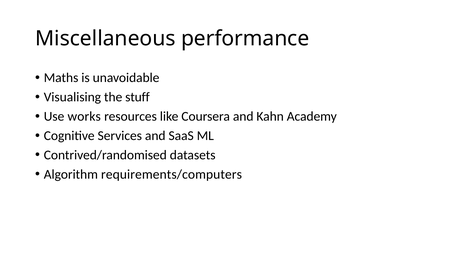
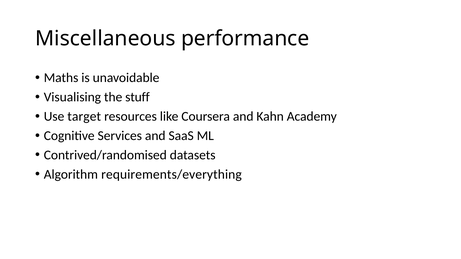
works: works -> target (84, 117)
requirements/computers: requirements/computers -> requirements/everything (171, 175)
